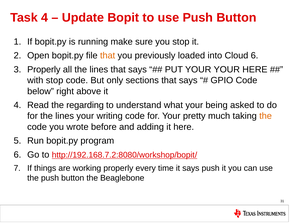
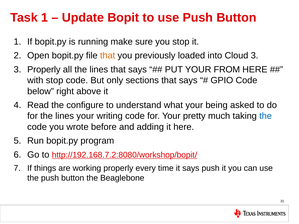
Task 4: 4 -> 1 (45, 18)
Cloud 6: 6 -> 3 (255, 56)
YOUR YOUR: YOUR -> FROM (227, 70)
regarding: regarding -> configure (85, 105)
the colour: orange -> blue (266, 116)
